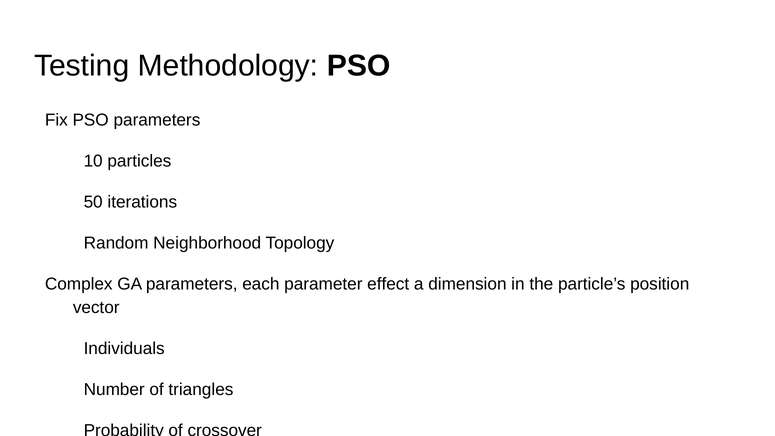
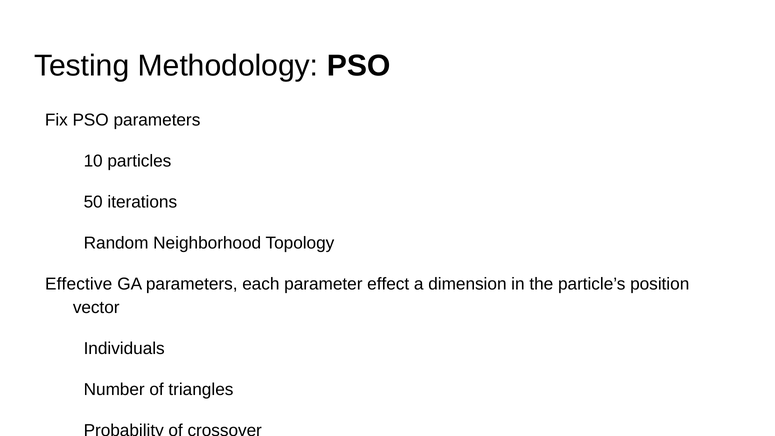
Complex: Complex -> Effective (79, 284)
